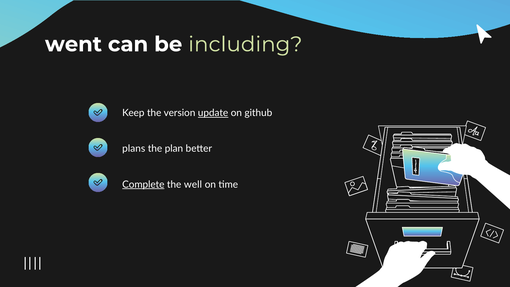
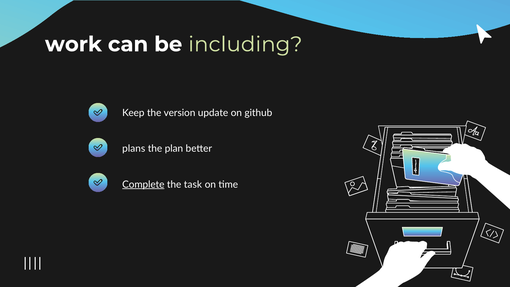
went: went -> work (73, 44)
update underline: present -> none (213, 113)
well: well -> task (193, 184)
